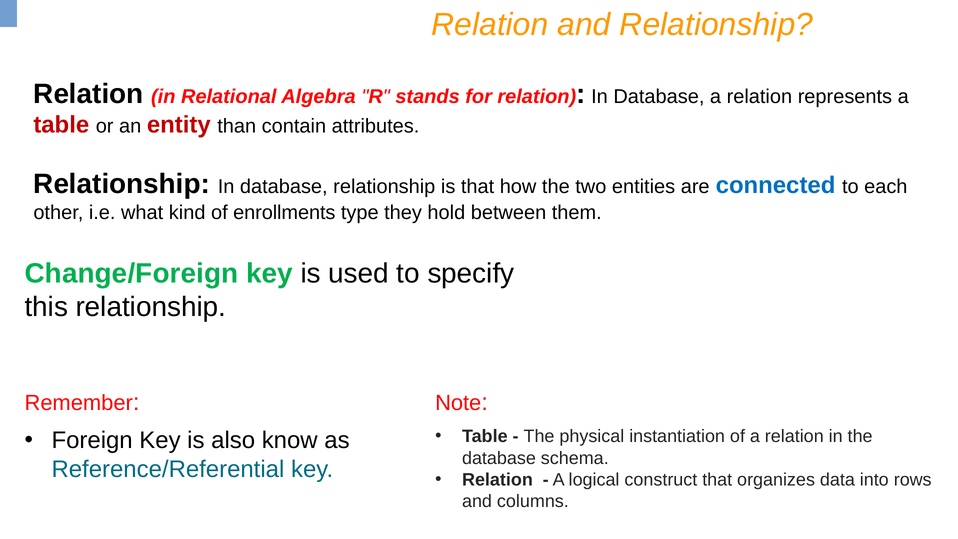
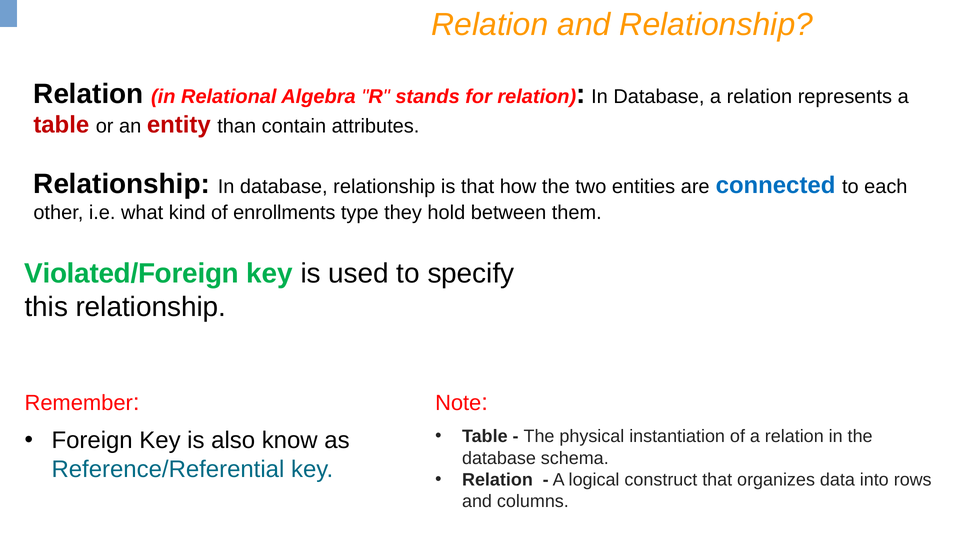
Change/Foreign: Change/Foreign -> Violated/Foreign (132, 273)
